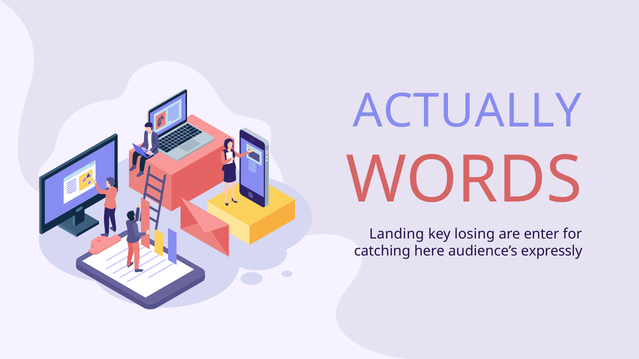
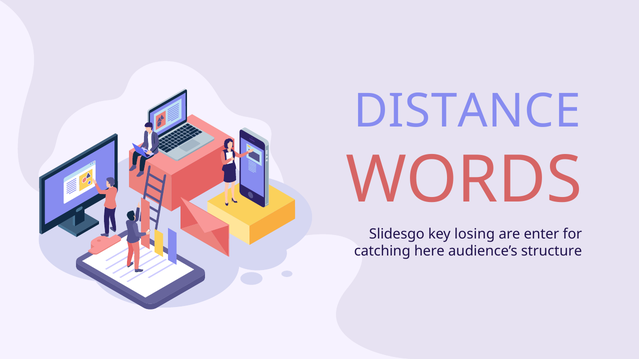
ACTUALLY: ACTUALLY -> DISTANCE (467, 111)
Landing: Landing -> Slidesgo (397, 234)
expressly: expressly -> structure (552, 251)
